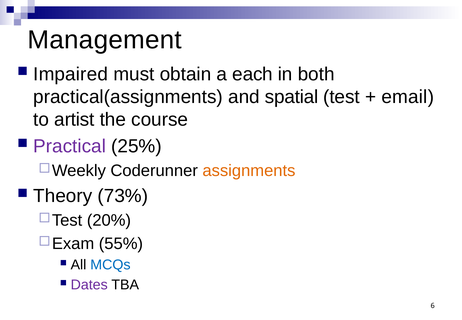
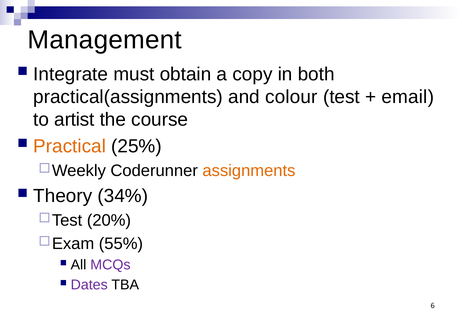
Impaired: Impaired -> Integrate (71, 74)
each: each -> copy (252, 74)
spatial: spatial -> colour (291, 97)
Practical colour: purple -> orange (70, 146)
73%: 73% -> 34% (123, 196)
MCQs colour: blue -> purple (110, 265)
